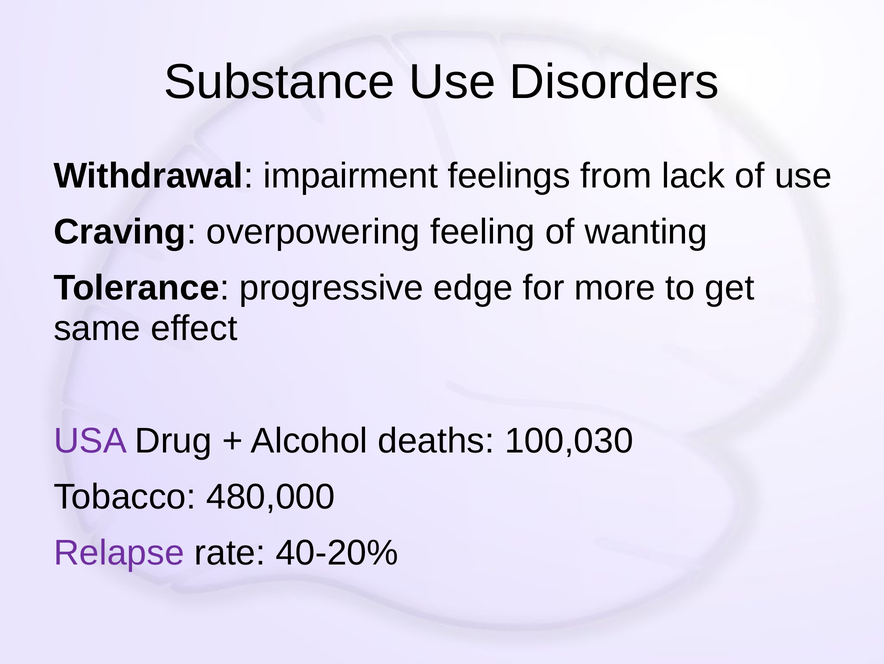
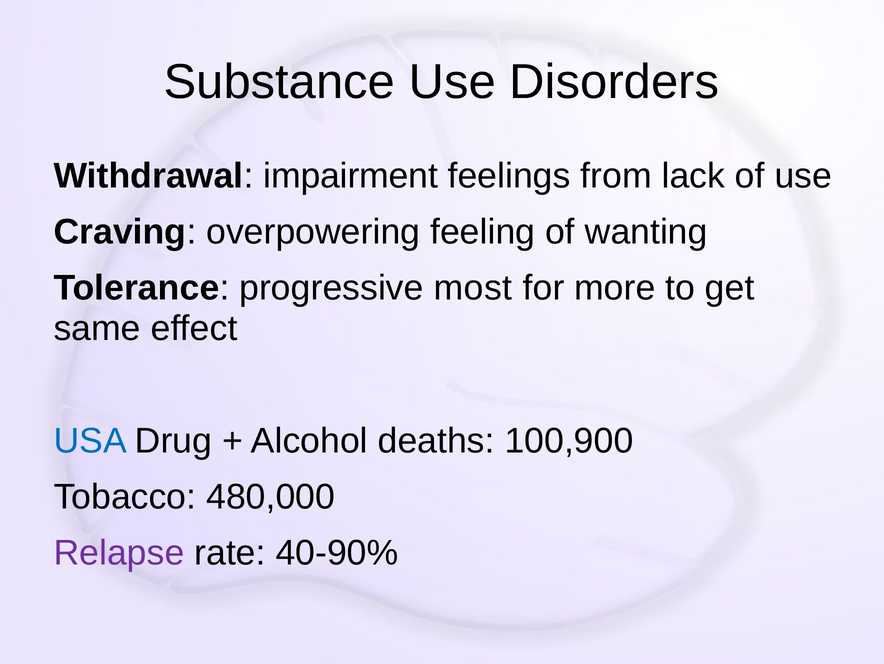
edge: edge -> most (473, 288)
USA colour: purple -> blue (90, 440)
100,030: 100,030 -> 100,900 (569, 440)
40-20%: 40-20% -> 40-90% (337, 553)
